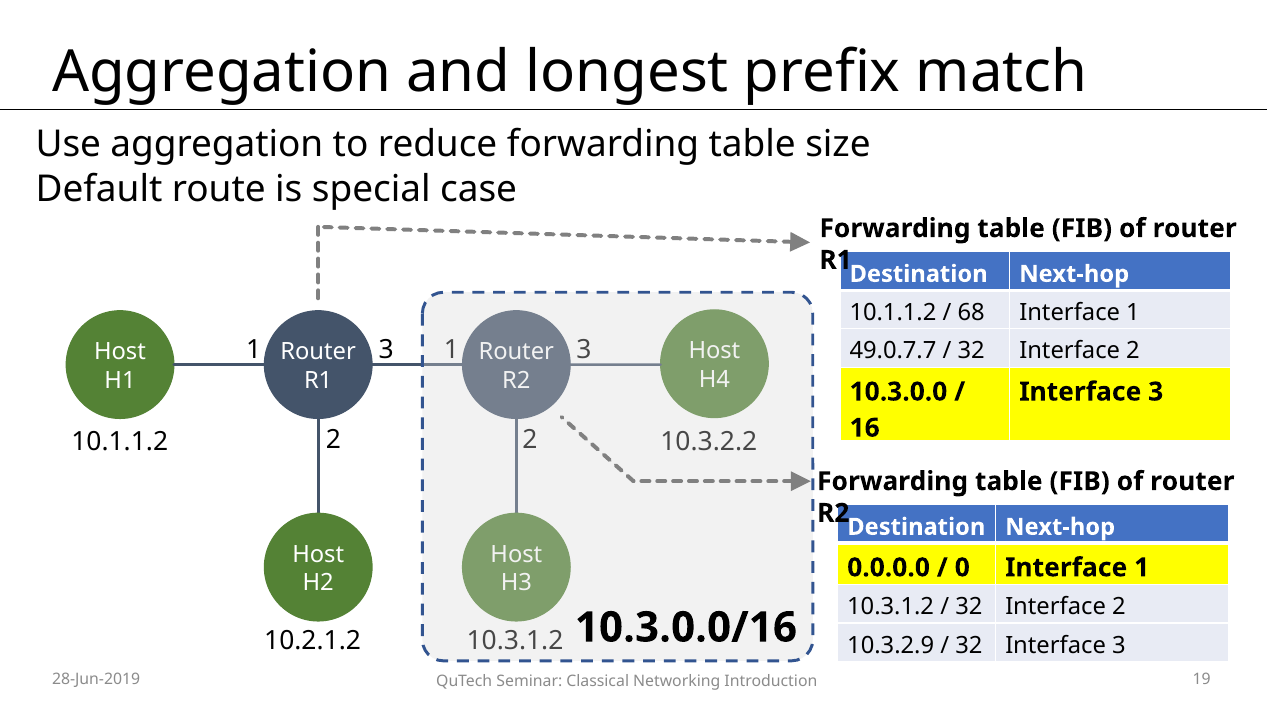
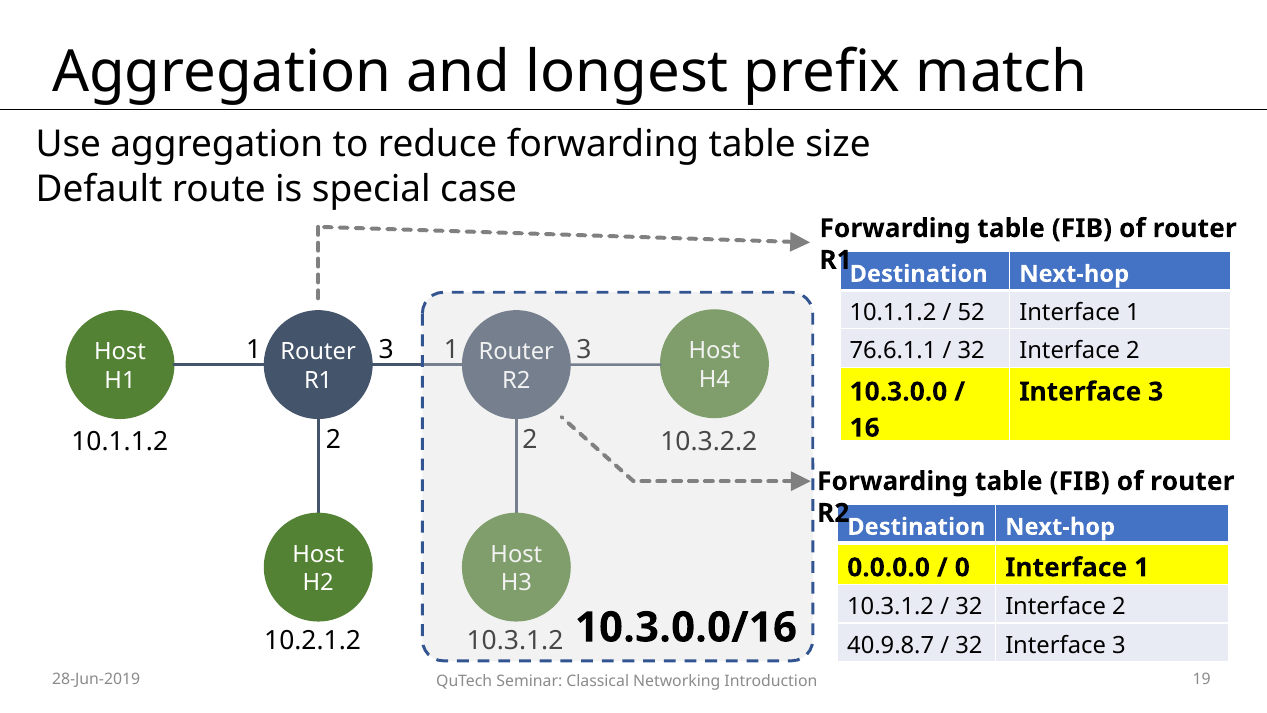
68: 68 -> 52 (971, 312)
49.0.7.7: 49.0.7.7 -> 76.6.1.1 (893, 351)
10.3.2.9: 10.3.2.9 -> 40.9.8.7 (891, 645)
